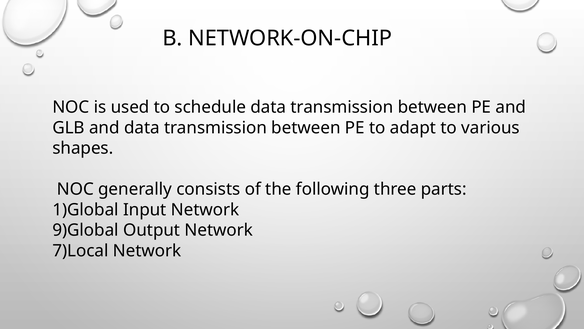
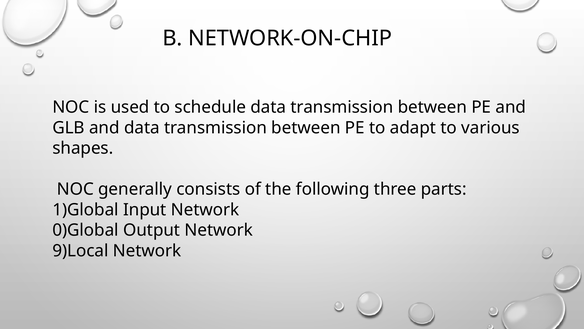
9)Global: 9)Global -> 0)Global (86, 230)
7)Local: 7)Local -> 9)Local (80, 250)
